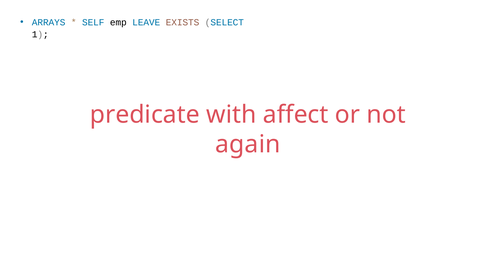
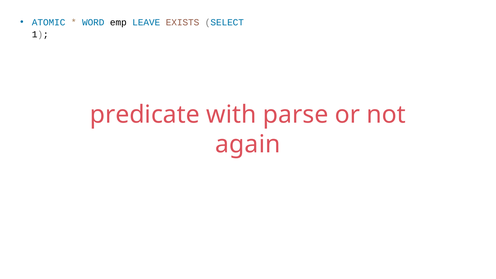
ARRAYS: ARRAYS -> ATOMIC (49, 22)
SELF: SELF -> WORD (93, 22)
affect: affect -> parse (296, 115)
